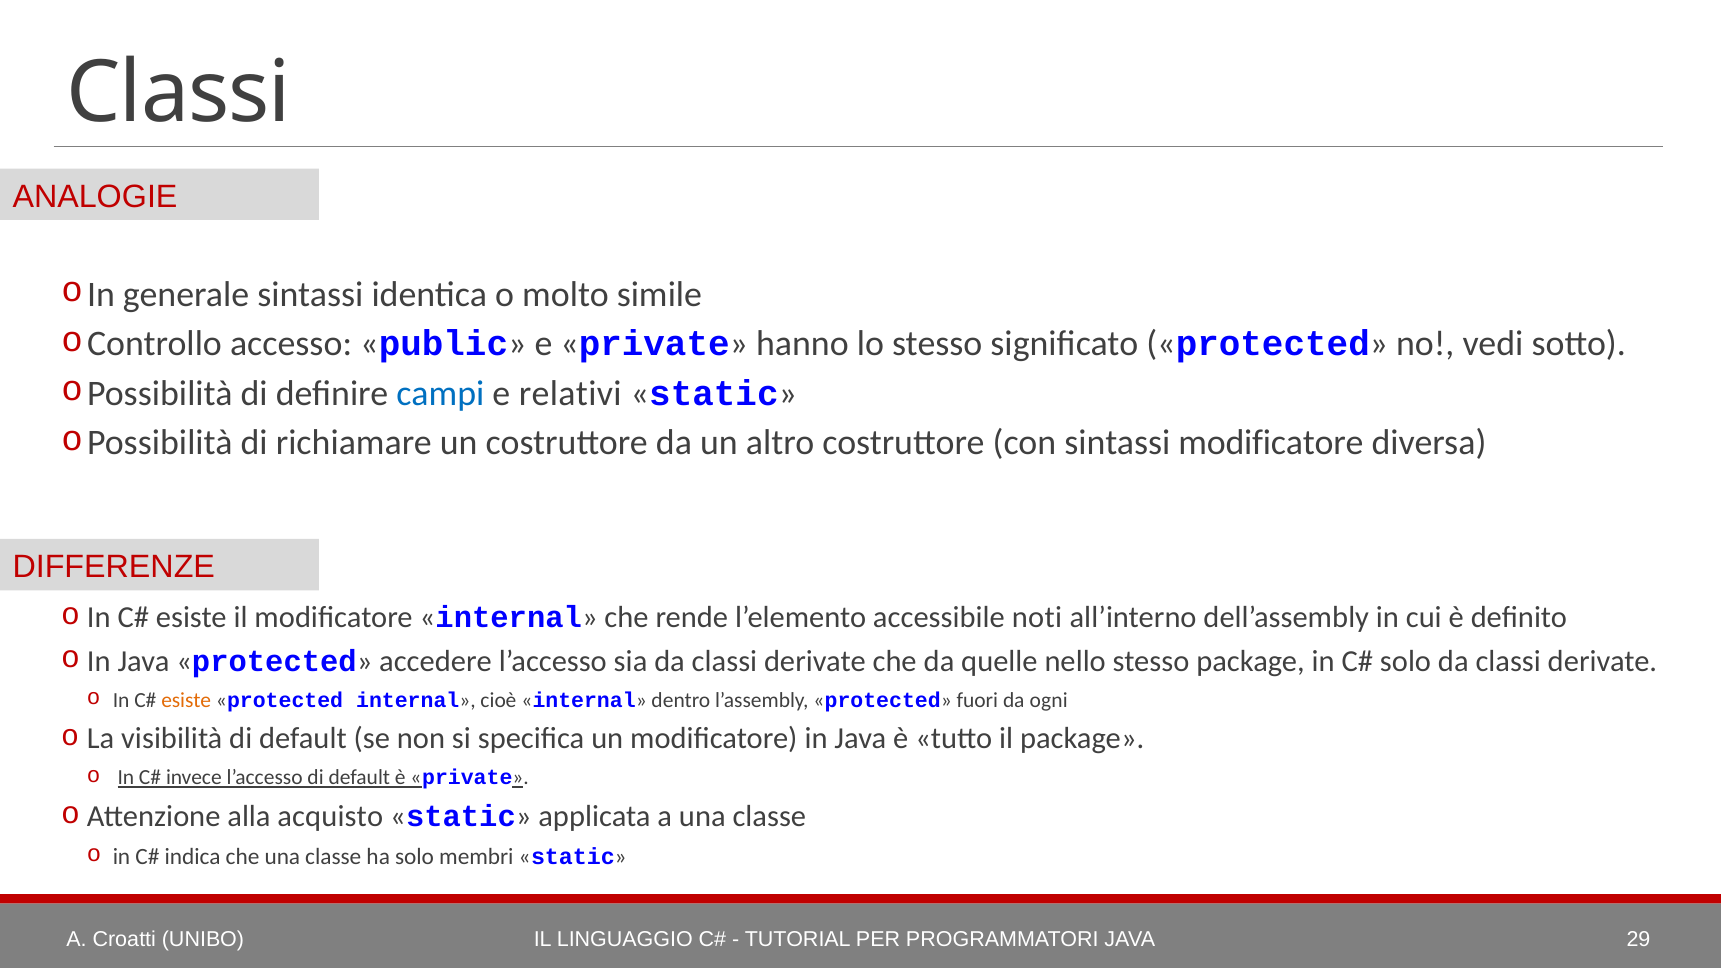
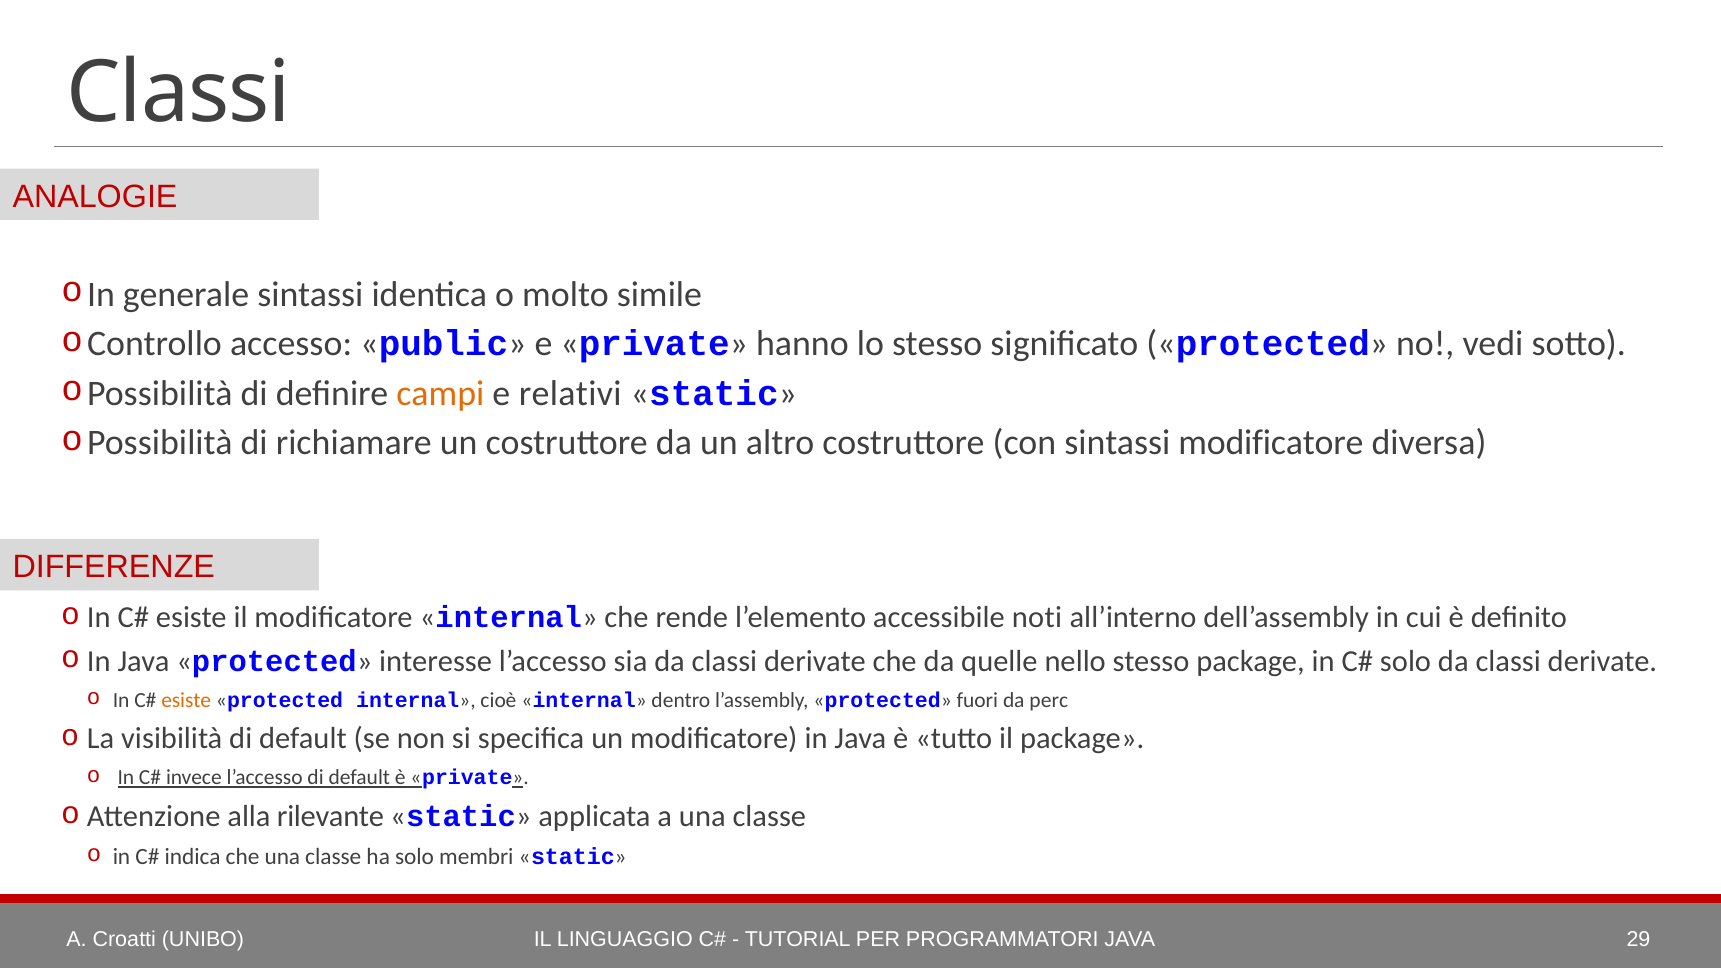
campi colour: blue -> orange (440, 393)
accedere: accedere -> interesse (436, 661)
ogni: ogni -> perc (1049, 700)
acquisto: acquisto -> rilevante (330, 817)
